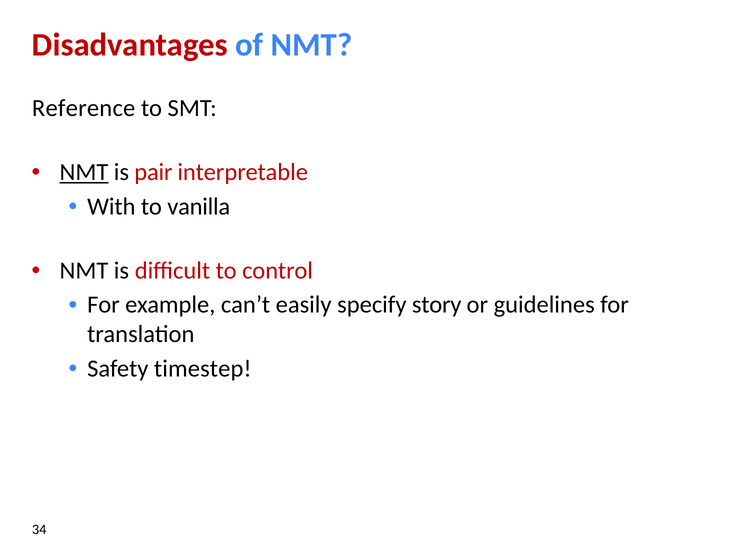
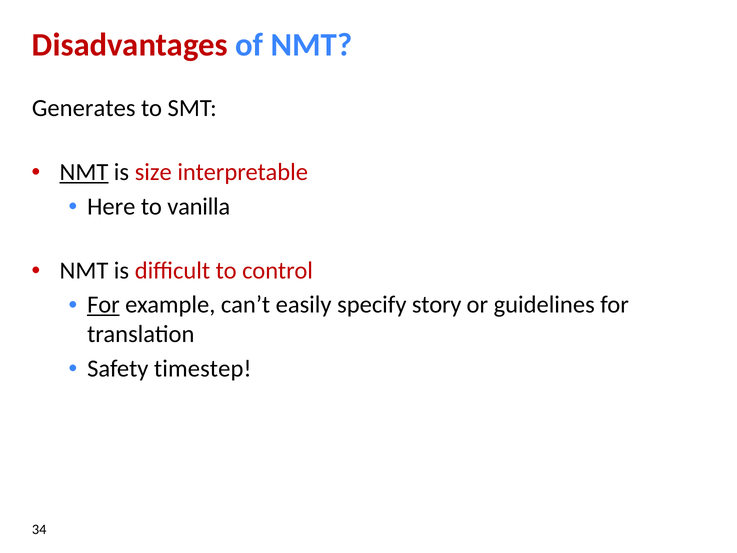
Reference: Reference -> Generates (84, 108)
pair: pair -> size (153, 172)
With: With -> Here (111, 206)
For underline: none -> present (103, 305)
